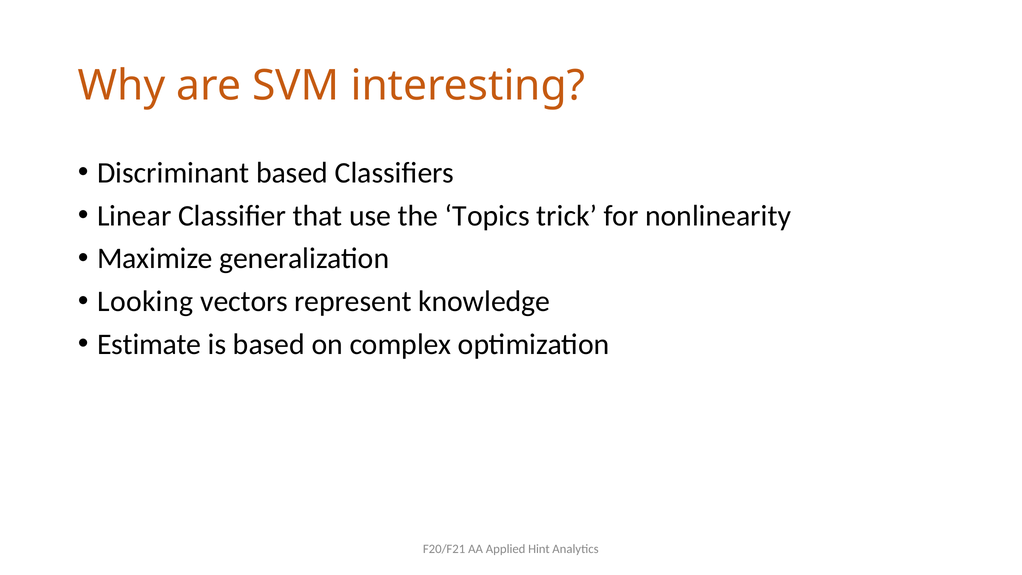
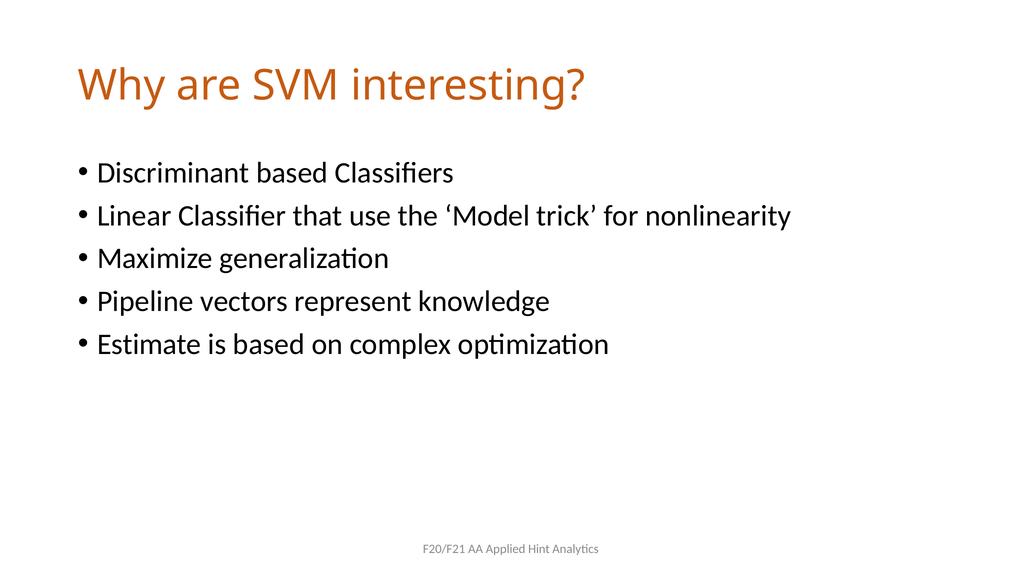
Topics: Topics -> Model (487, 216)
Looking: Looking -> Pipeline (145, 301)
